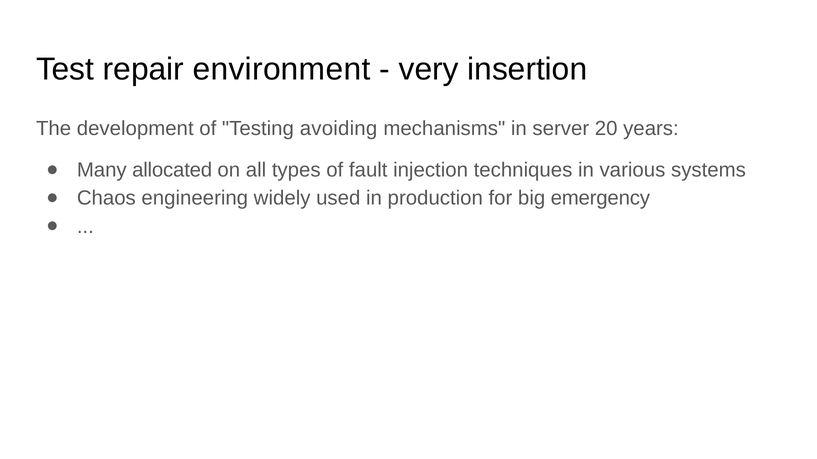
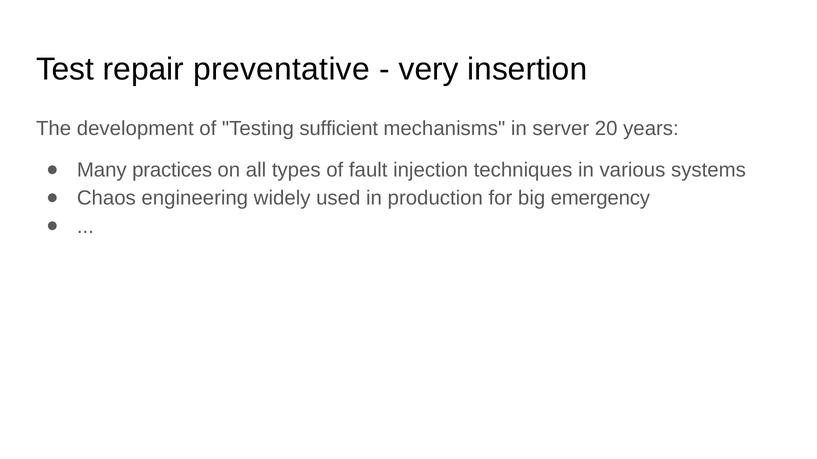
environment: environment -> preventative (282, 69)
avoiding: avoiding -> sufficient (339, 128)
allocated: allocated -> practices (172, 170)
